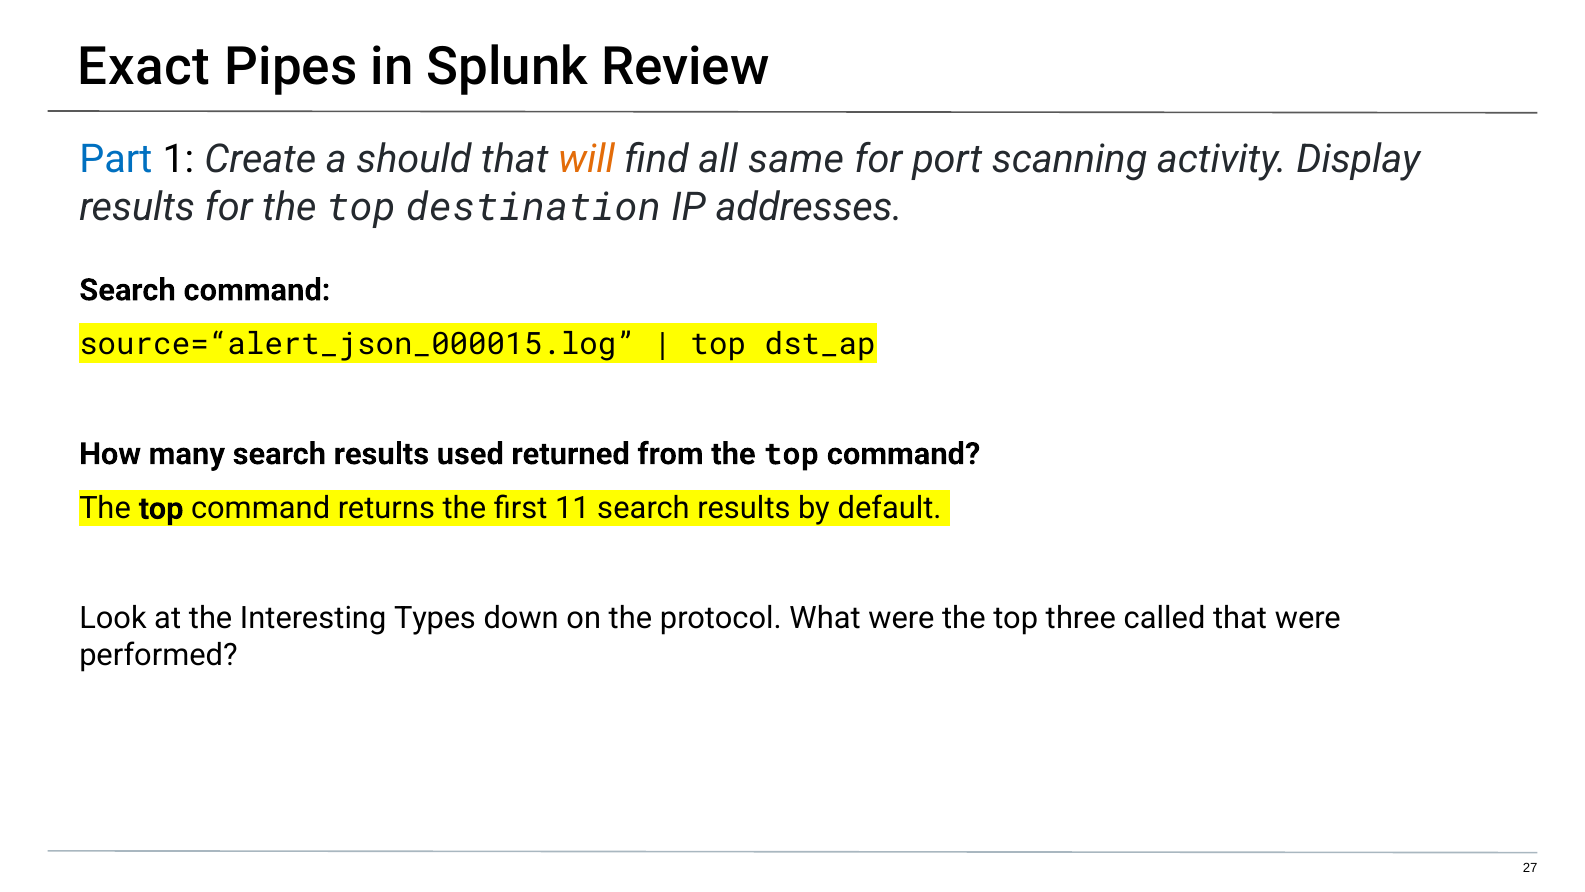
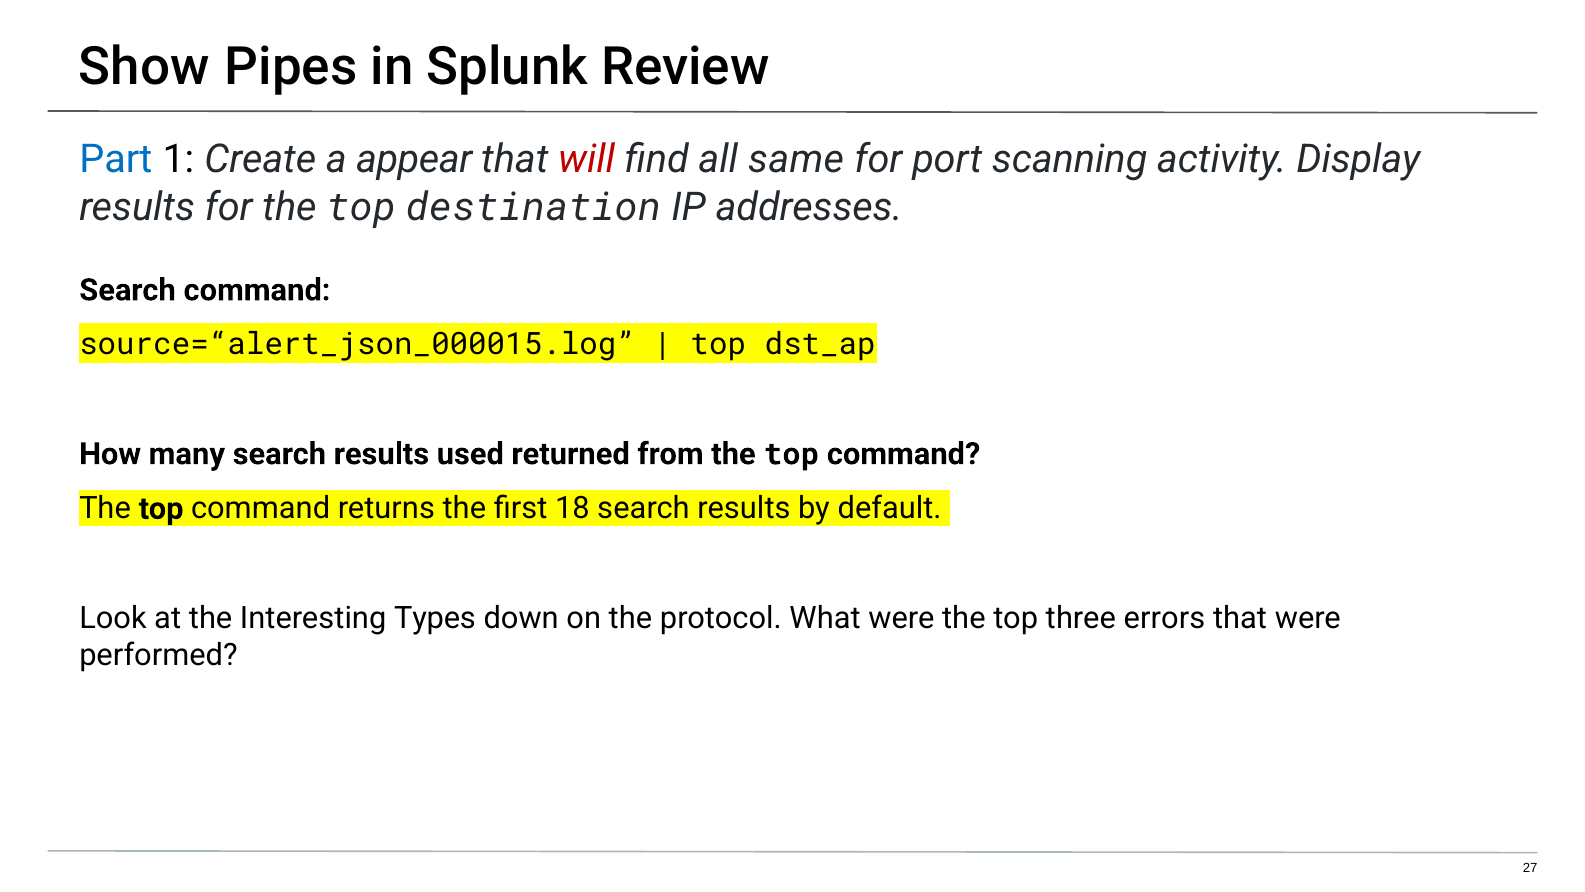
Exact: Exact -> Show (144, 67)
should: should -> appear (414, 160)
will colour: orange -> red (587, 160)
11: 11 -> 18 (572, 508)
called: called -> errors (1164, 618)
